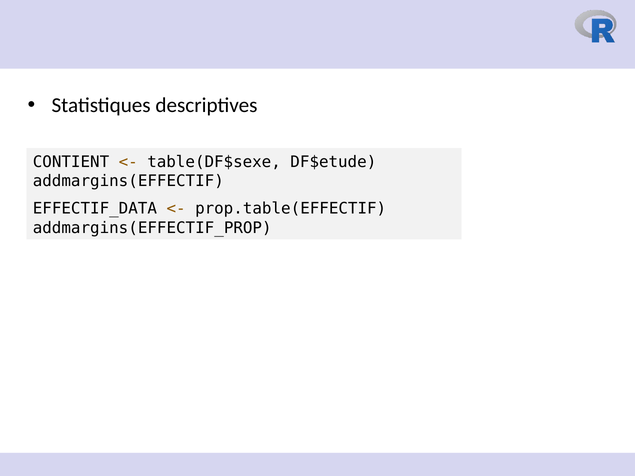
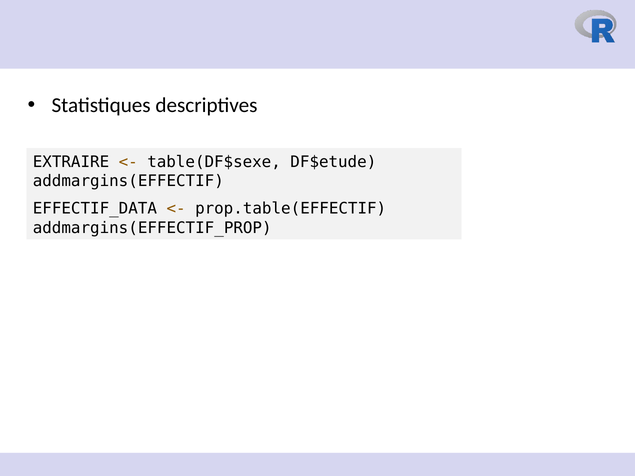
CONTIENT: CONTIENT -> EXTRAIRE (71, 162)
